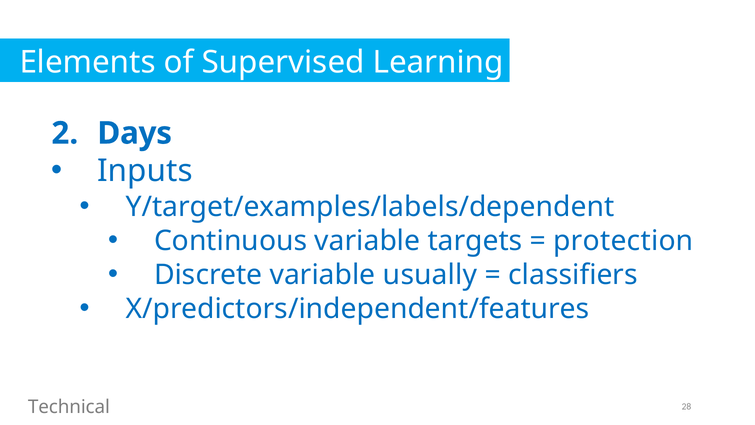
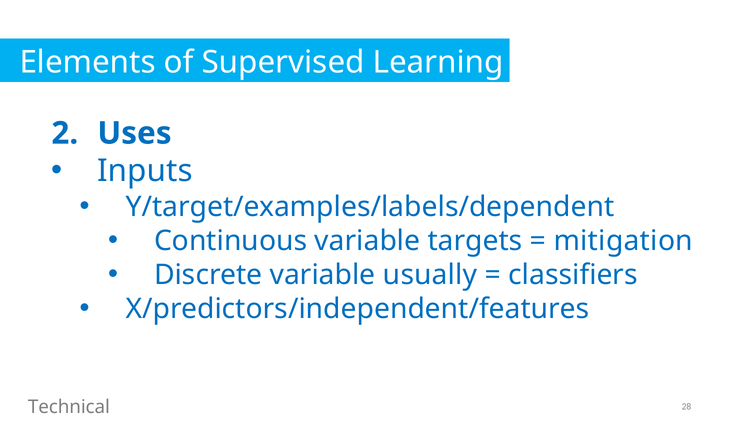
Days: Days -> Uses (134, 133)
protection: protection -> mitigation (623, 240)
